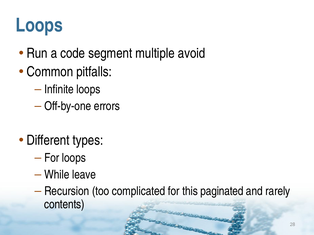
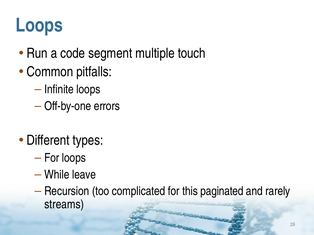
avoid: avoid -> touch (192, 53)
contents: contents -> streams (64, 205)
